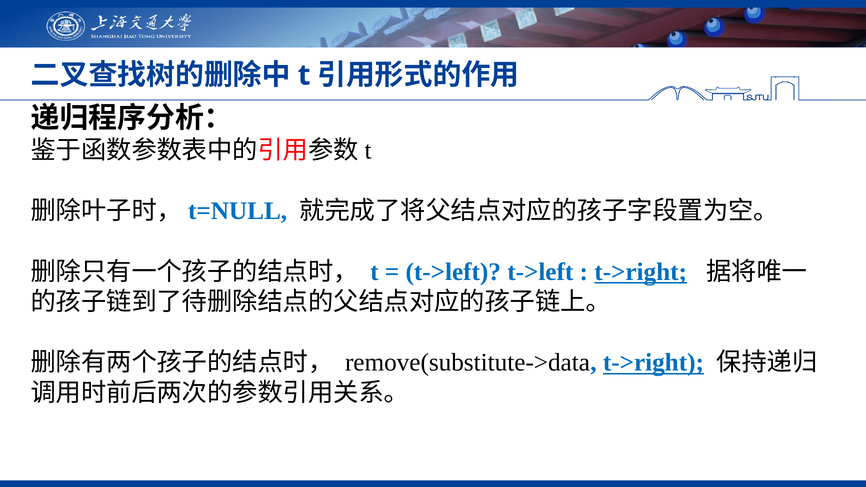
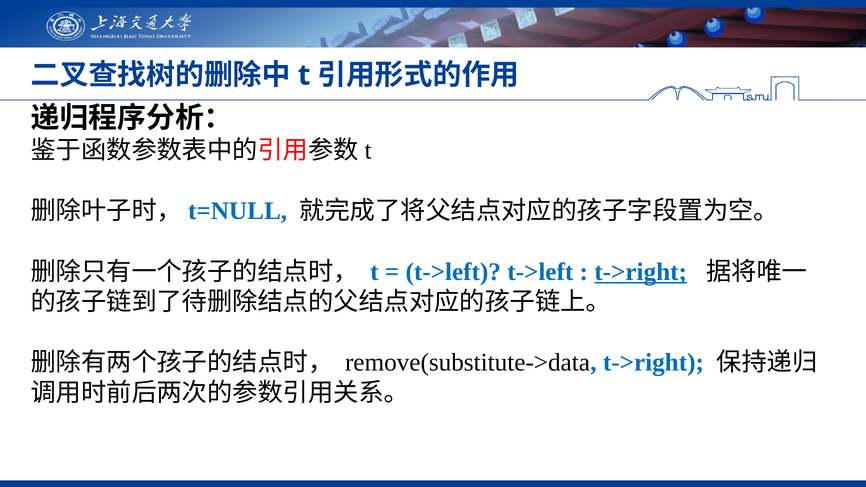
t->right underline: present -> none (653, 363)
